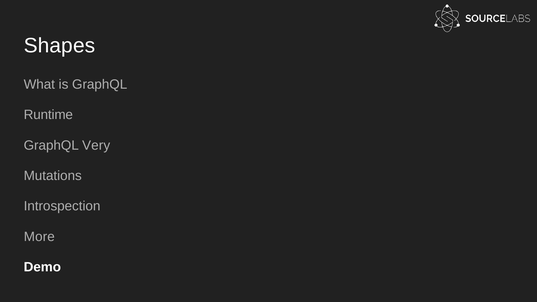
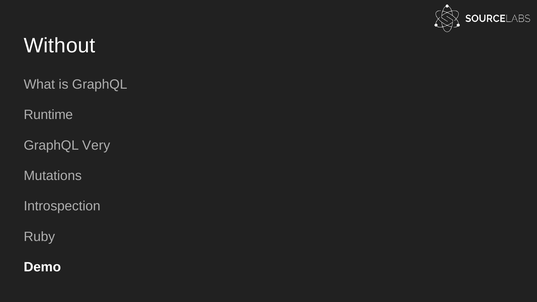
Shapes: Shapes -> Without (60, 45)
More: More -> Ruby (39, 237)
